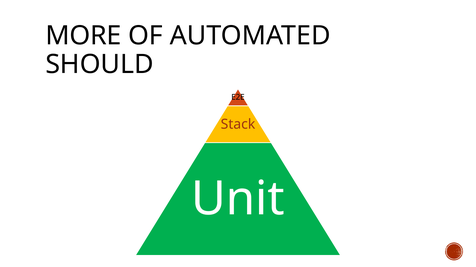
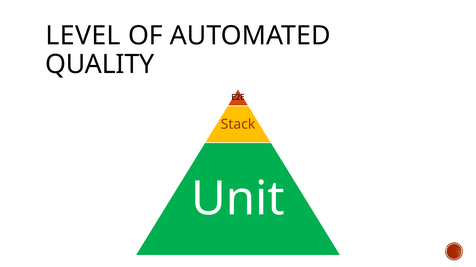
MORE: MORE -> LEVEL (83, 36)
SHOULD: SHOULD -> QUALITY (100, 65)
